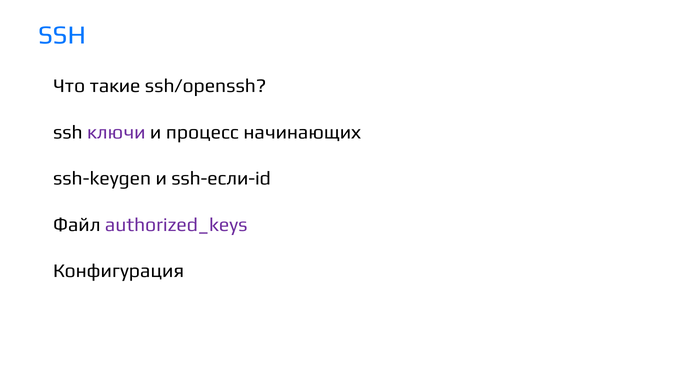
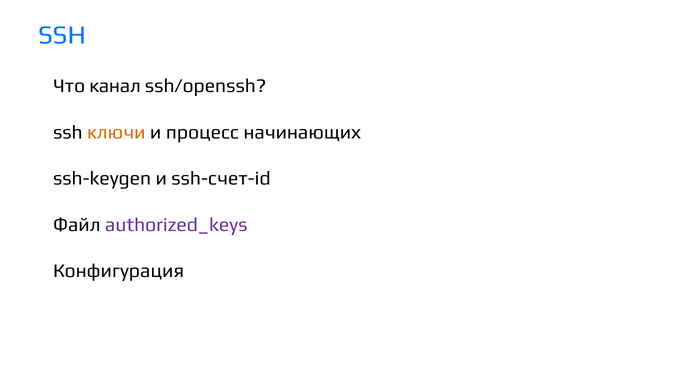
такие: такие -> канал (115, 86)
ключи colour: purple -> orange (116, 132)
ssh-если-id: ssh-если-id -> ssh-счет-id (221, 179)
